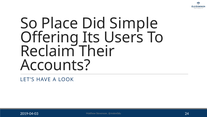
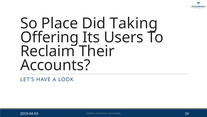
Simple: Simple -> Taking (134, 23)
